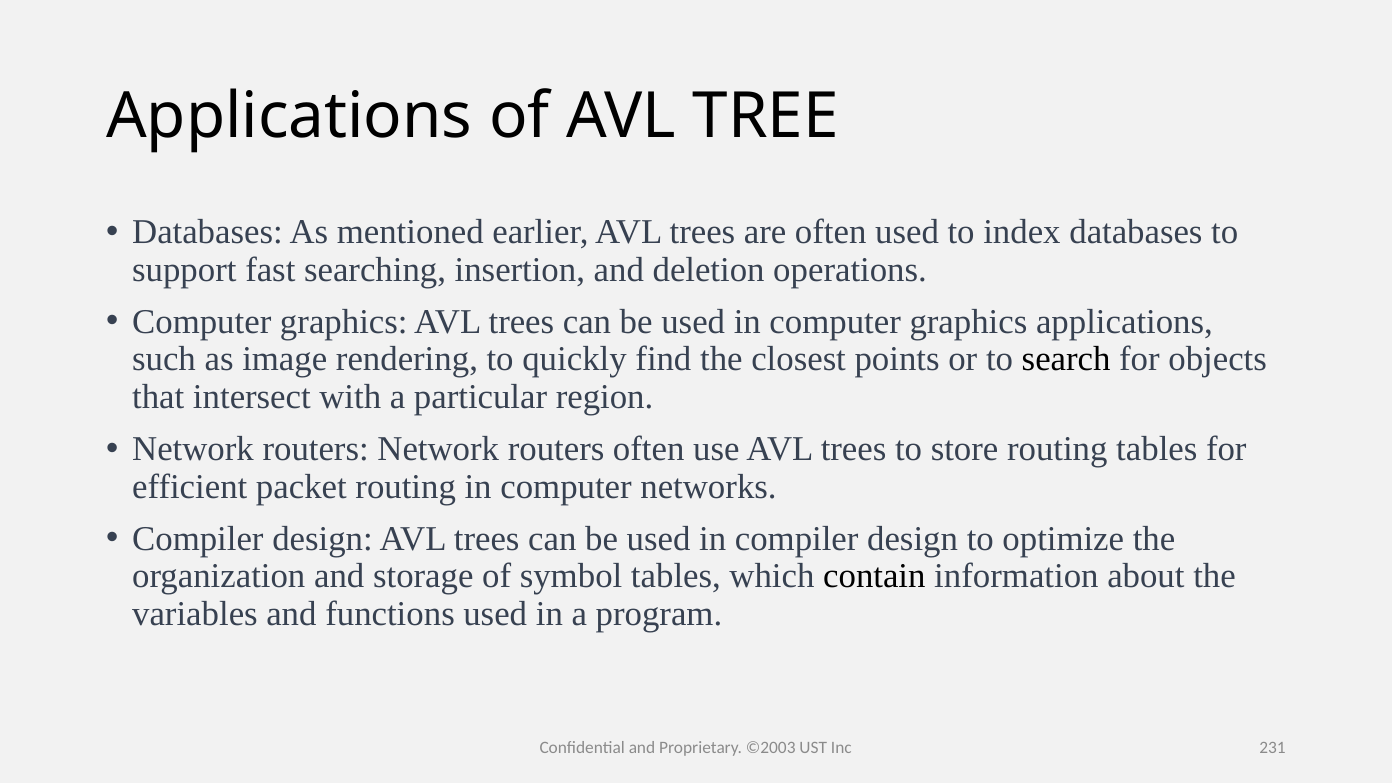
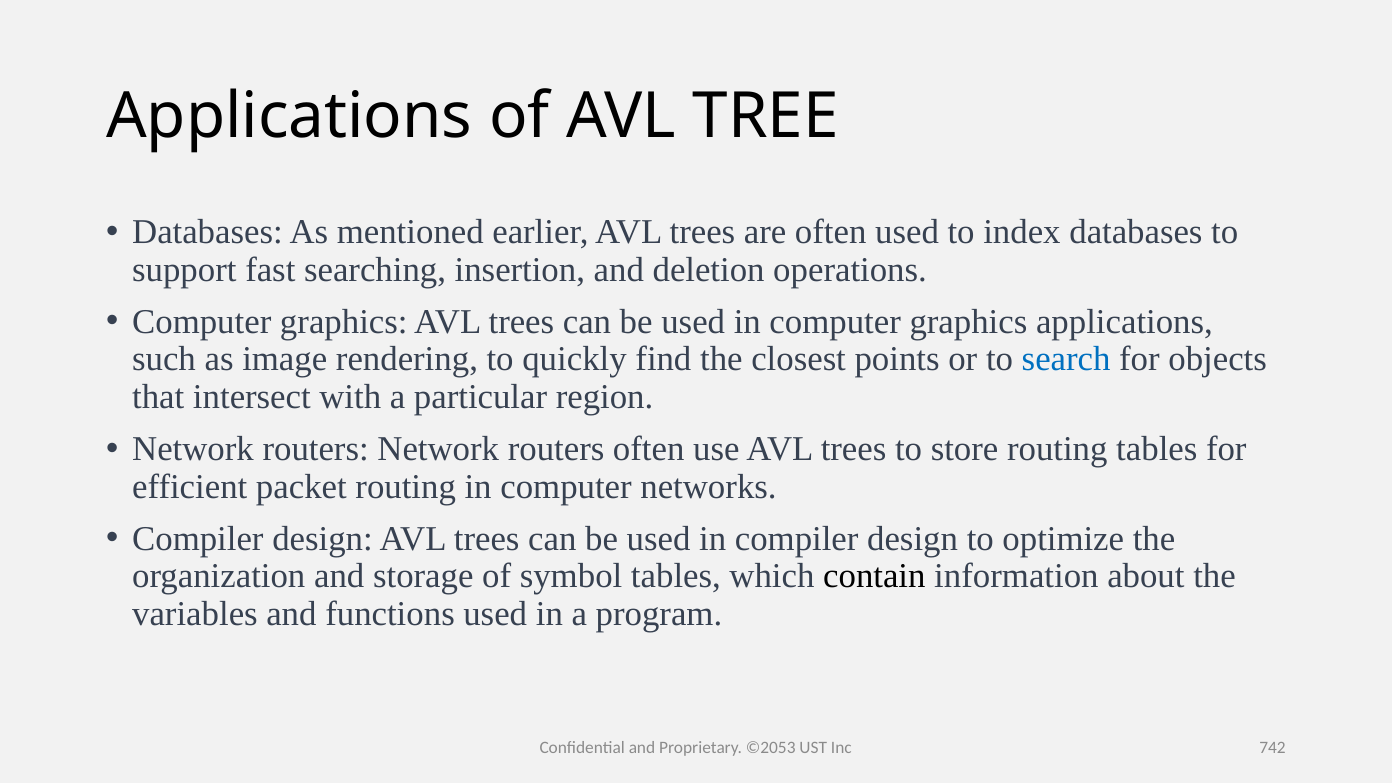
search colour: black -> blue (1066, 359)
©2003: ©2003 -> ©2053 (771, 748)
231: 231 -> 742 (1273, 748)
